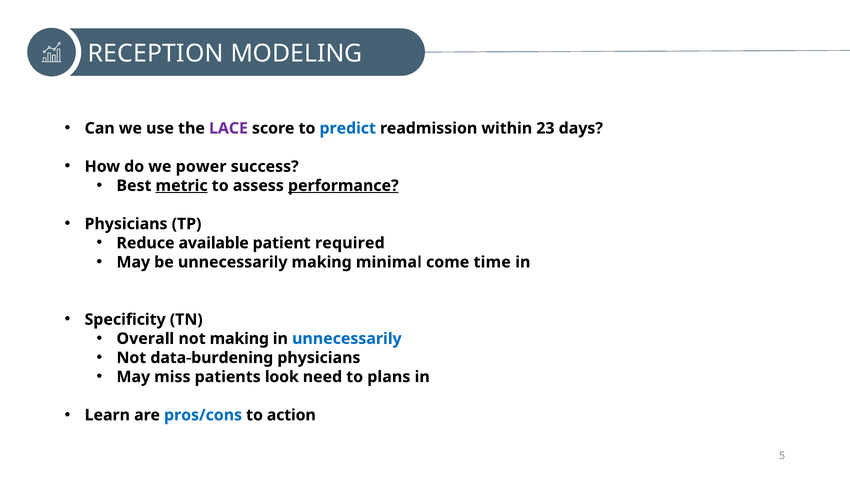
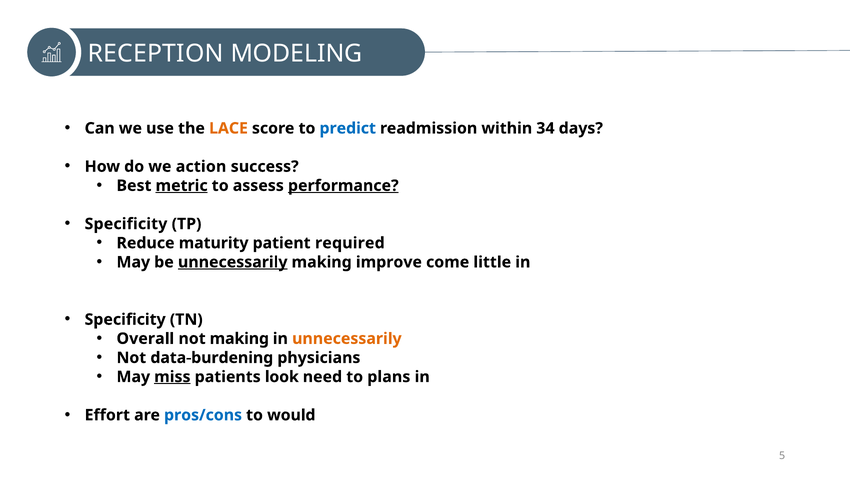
LACE colour: purple -> orange (228, 128)
23: 23 -> 34 (545, 128)
power: power -> action (201, 167)
Physicians: Physicians -> Specificity (126, 224)
available: available -> maturity (214, 243)
unnecessarily underline: none -> present (233, 262)
minimal: minimal -> improve (389, 262)
time: time -> little (492, 262)
unnecessarily colour: blue -> orange (347, 339)
miss underline: none -> present (172, 377)
Learn: Learn -> Effort (107, 415)
action: action -> would (291, 415)
